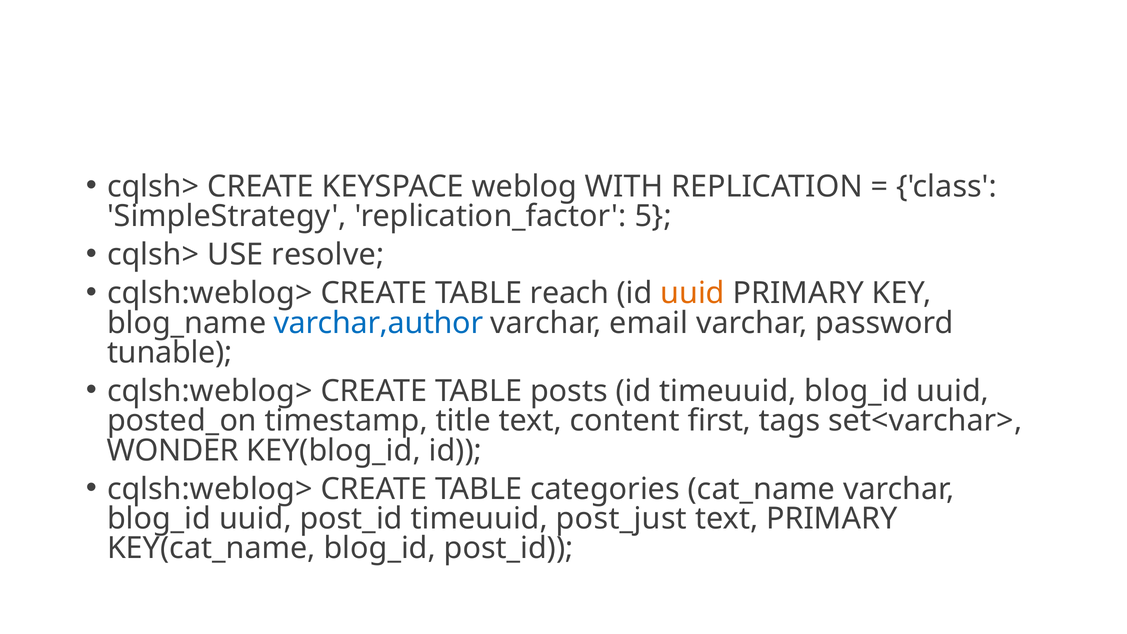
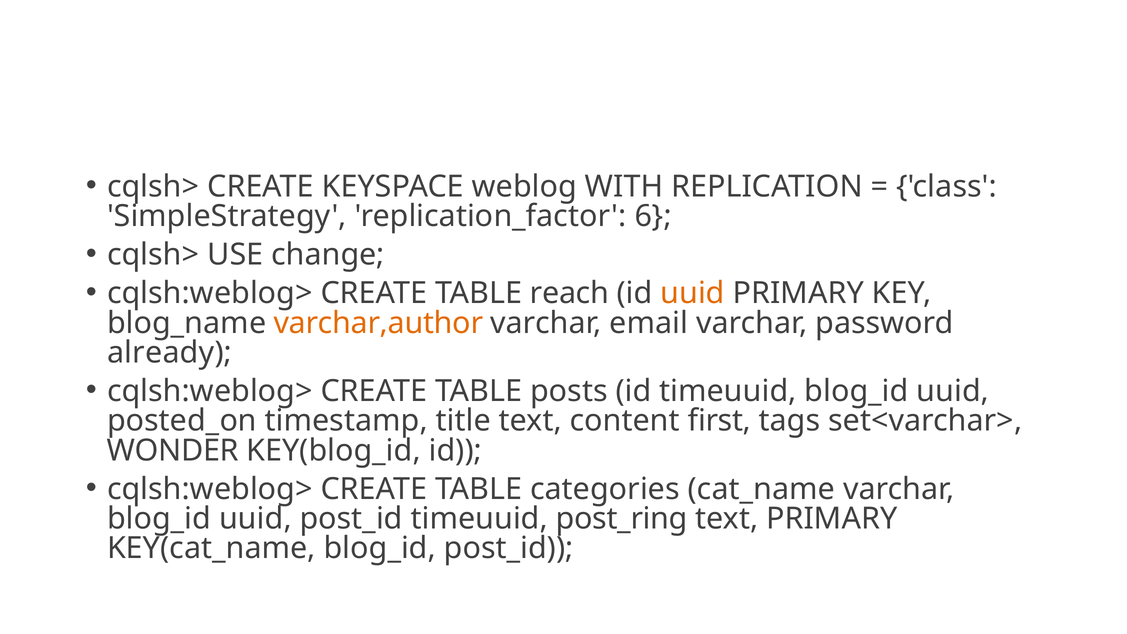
5: 5 -> 6 (653, 216)
resolve: resolve -> change (328, 255)
varchar,author colour: blue -> orange (378, 323)
tunable: tunable -> already (170, 353)
post_just: post_just -> post_ring (622, 519)
